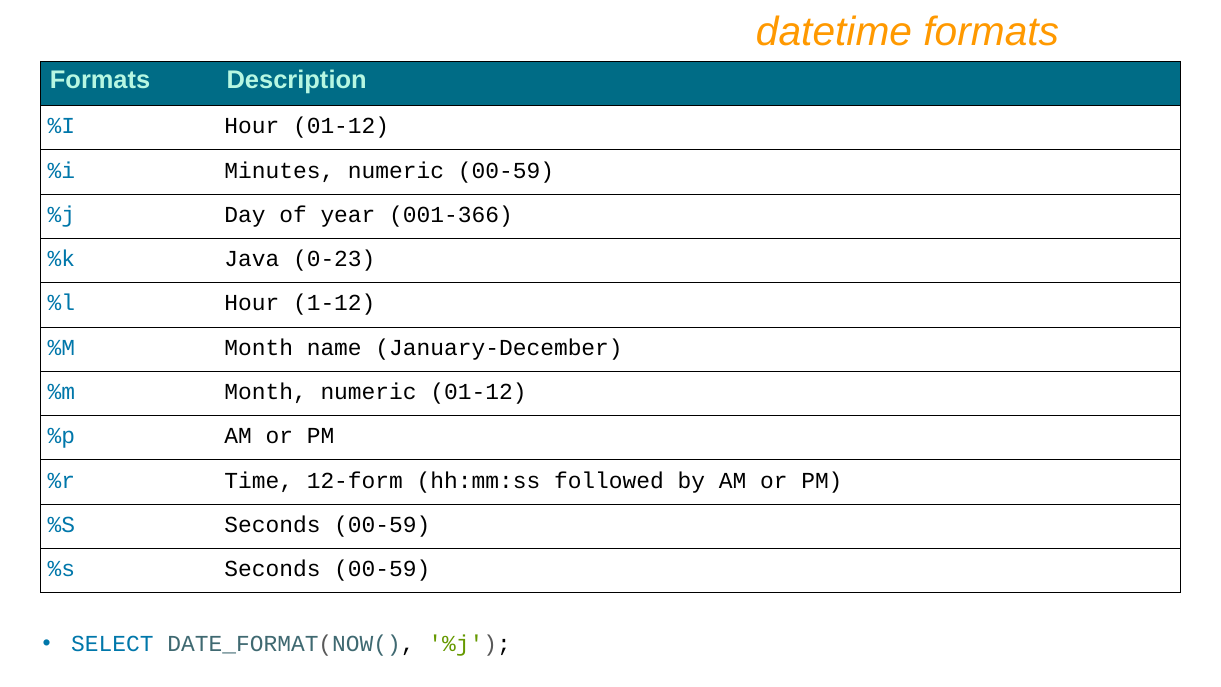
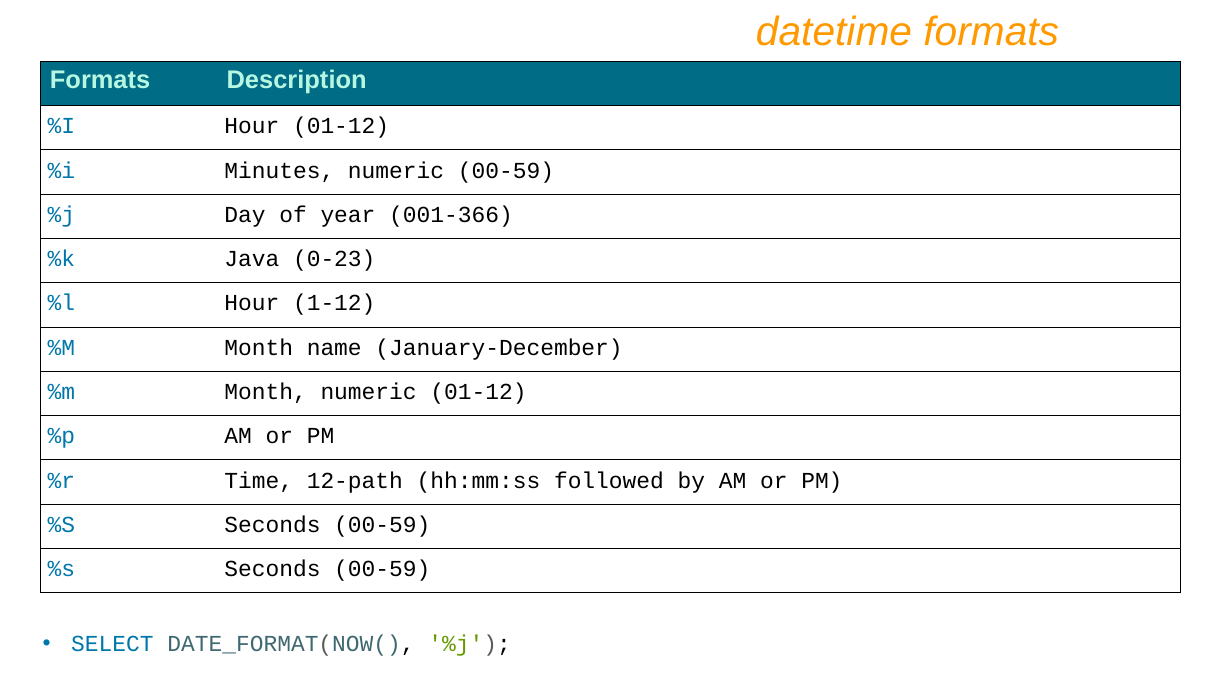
12-form: 12-form -> 12-path (355, 480)
